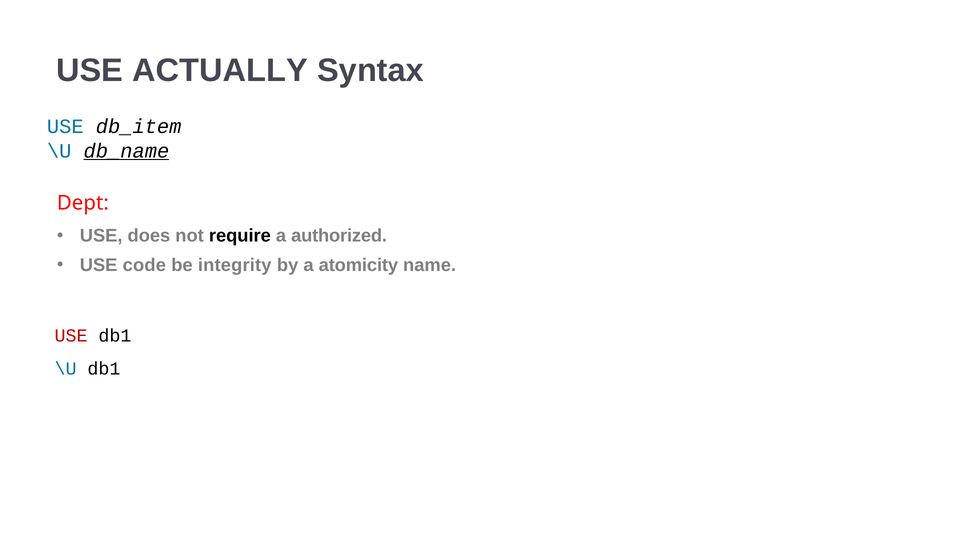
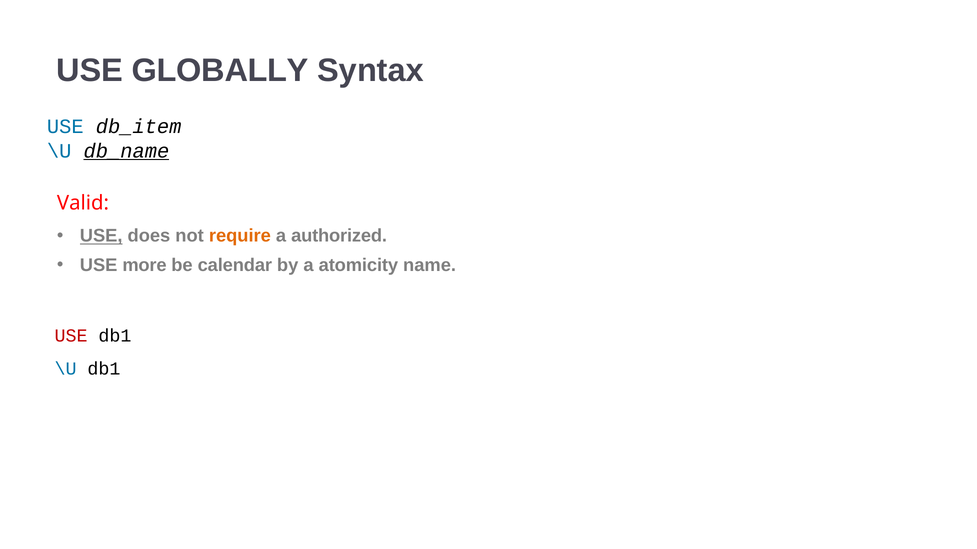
ACTUALLY: ACTUALLY -> GLOBALLY (220, 71)
Dept: Dept -> Valid (83, 203)
USE underline: none -> present (101, 236)
require colour: black -> orange (240, 236)
code: code -> more (144, 266)
integrity: integrity -> calendar (235, 266)
